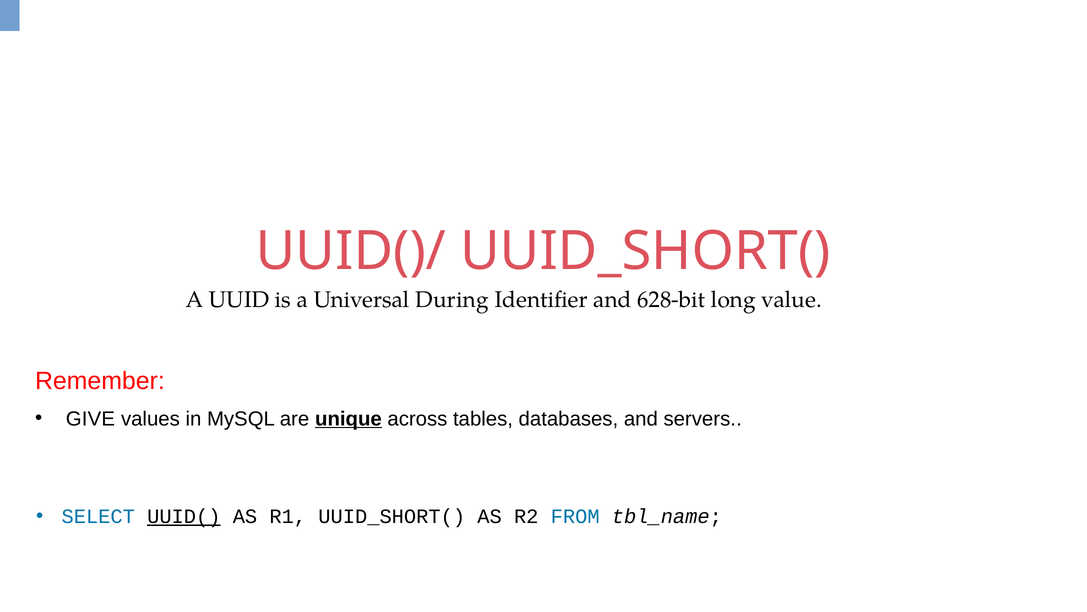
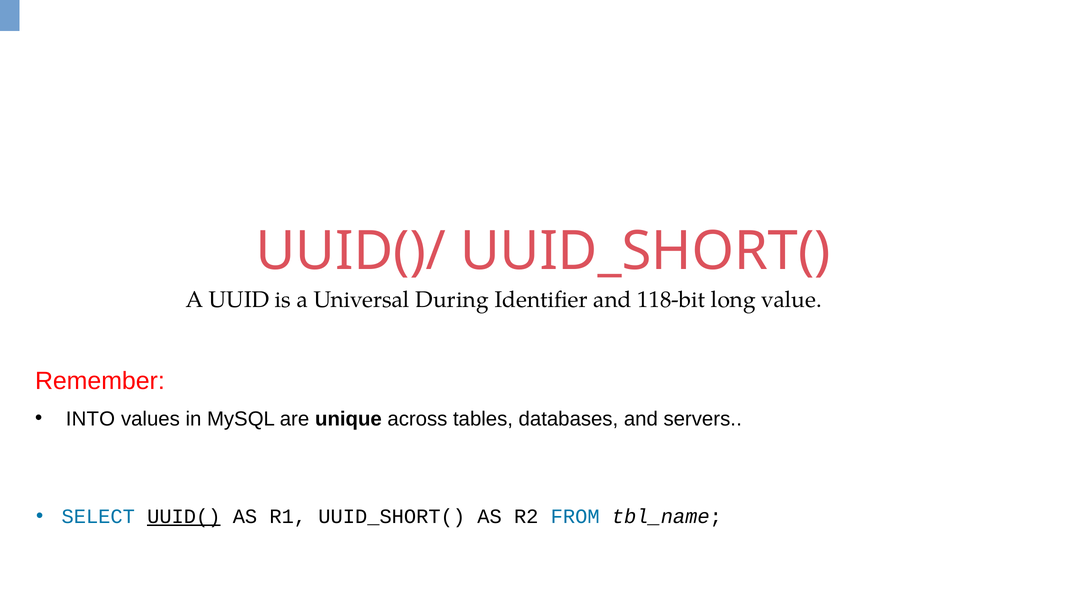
628-bit: 628-bit -> 118-bit (671, 300)
GIVE: GIVE -> INTO (90, 418)
unique underline: present -> none (348, 418)
